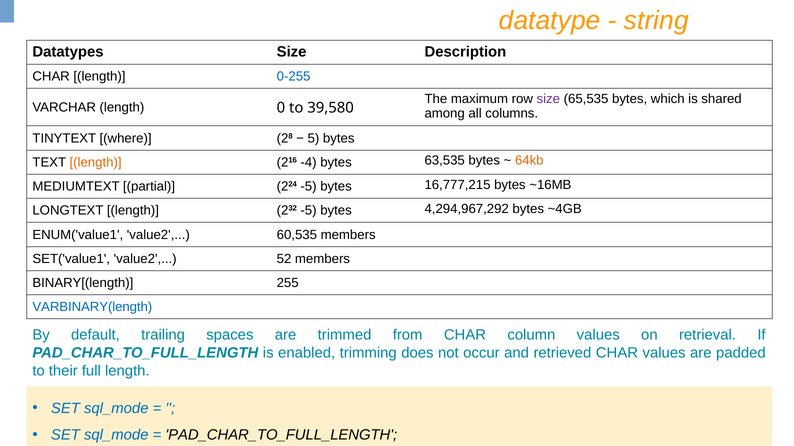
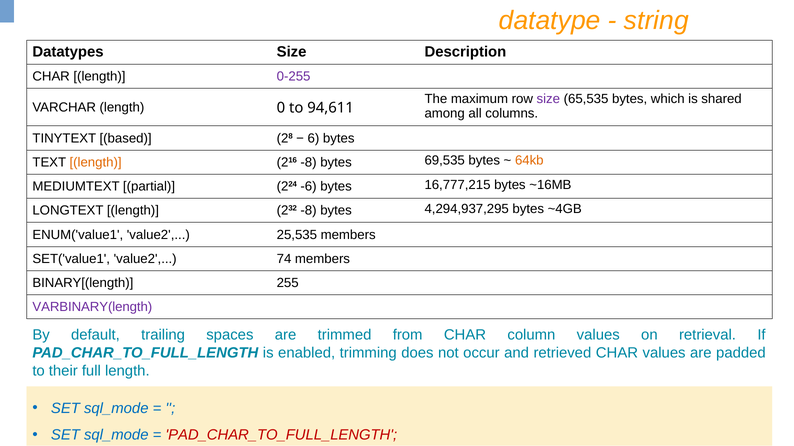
0-255 colour: blue -> purple (294, 77)
39,580: 39,580 -> 94,611 (331, 108)
where: where -> based (126, 138)
5: 5 -> 6 (313, 138)
216 -4: -4 -> -8 (309, 163)
63,535: 63,535 -> 69,535 (445, 161)
224 -5: -5 -> -6 (309, 187)
232 -5: -5 -> -8 (309, 211)
4,294,967,292: 4,294,967,292 -> 4,294,937,295 (467, 209)
60,535: 60,535 -> 25,535 (297, 235)
52: 52 -> 74 (284, 259)
VARBINARY(length colour: blue -> purple (92, 307)
PAD_CHAR_TO_FULL_LENGTH colour: black -> red (281, 436)
